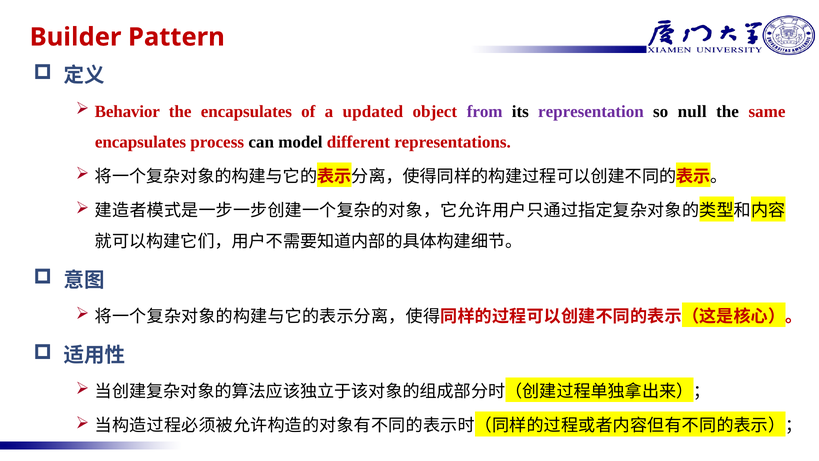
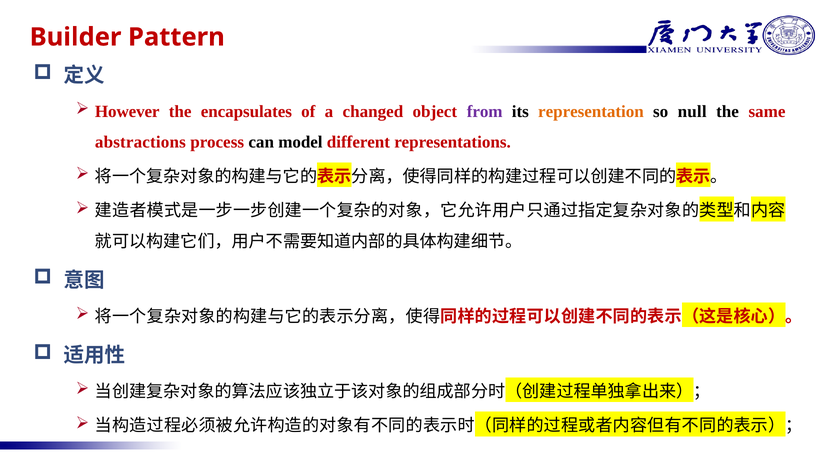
Behavior: Behavior -> However (127, 112)
updated: updated -> changed (373, 112)
representation colour: purple -> orange (591, 112)
encapsulates: encapsulates -> abstractions (140, 142)
